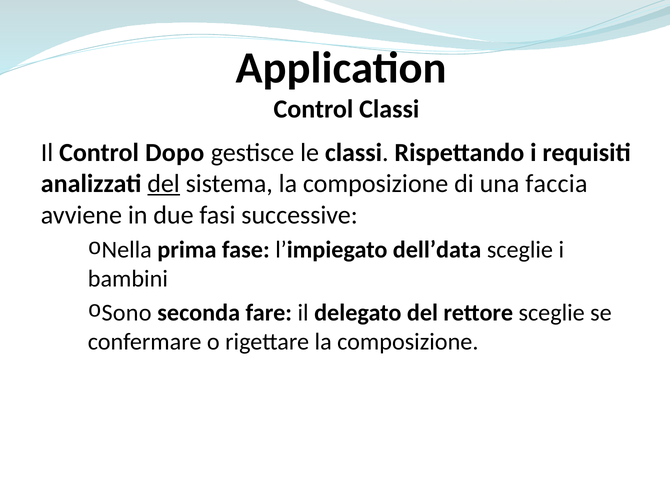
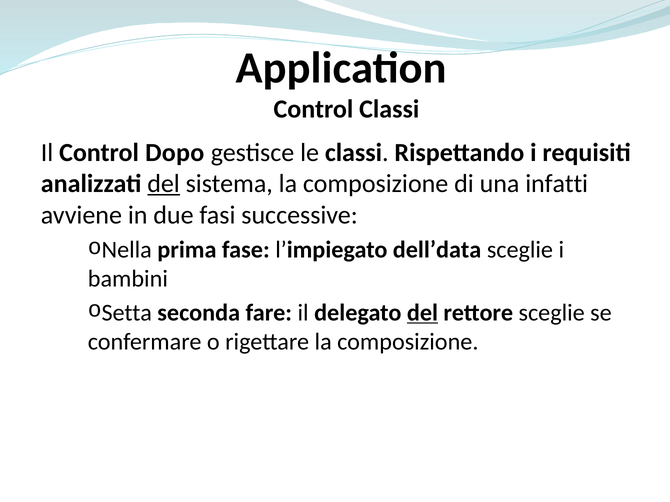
faccia: faccia -> infatti (557, 184)
Sono: Sono -> Setta (127, 313)
del underline: none -> present (422, 313)
